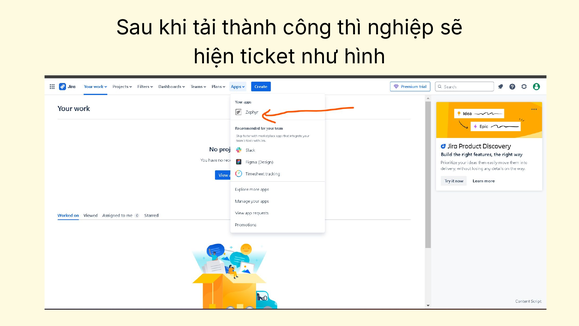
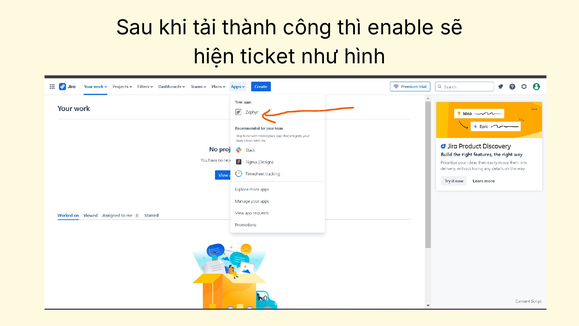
nghiệp: nghiệp -> enable (401, 28)
